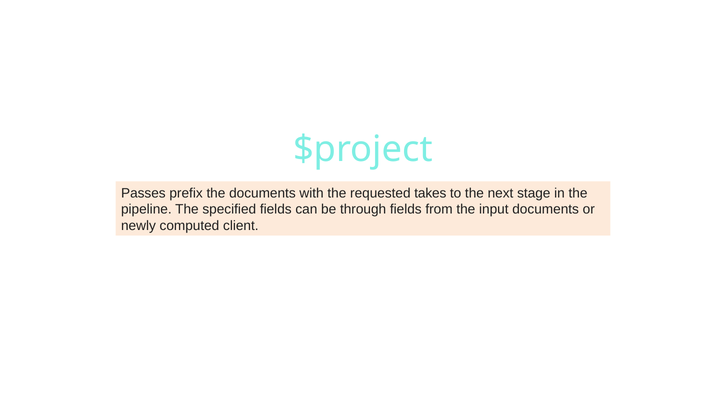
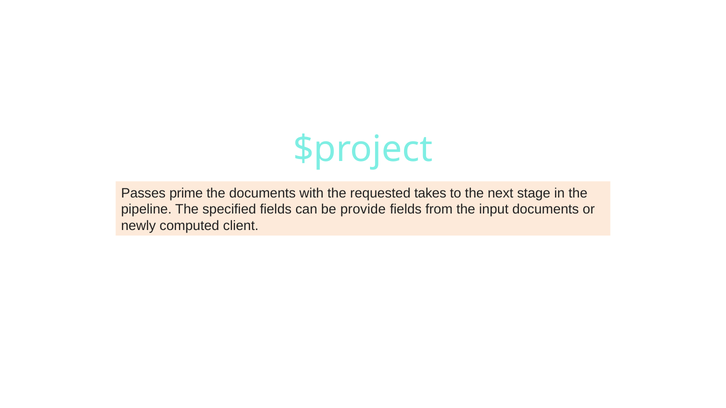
prefix: prefix -> prime (186, 193)
through: through -> provide (363, 210)
